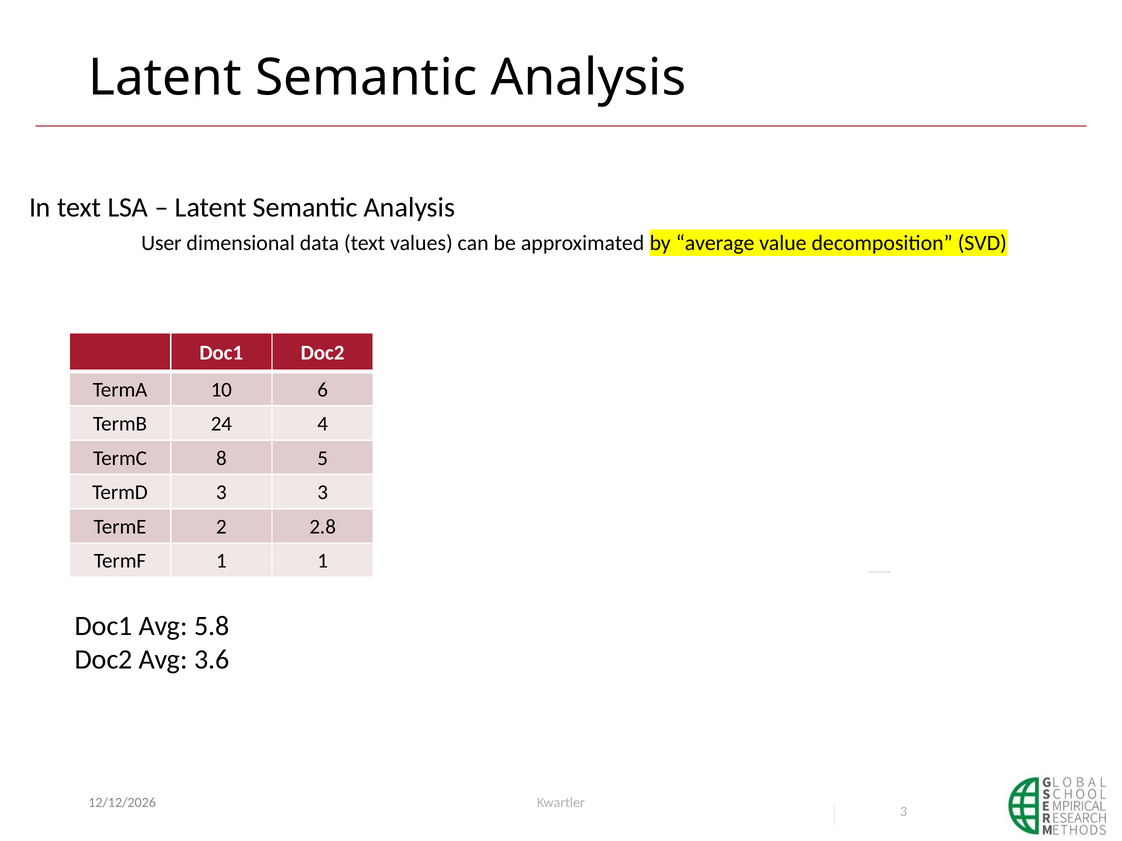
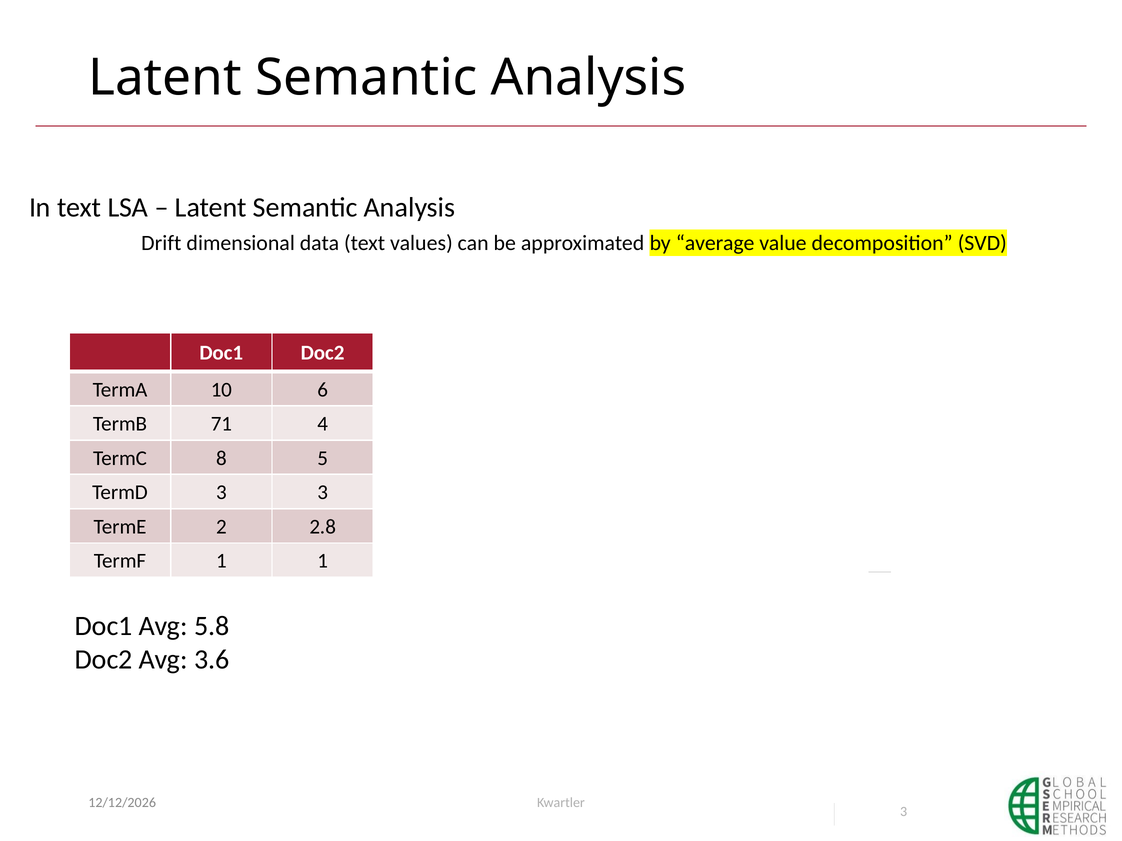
User: User -> Drift (161, 243)
24: 24 -> 71 (221, 424)
